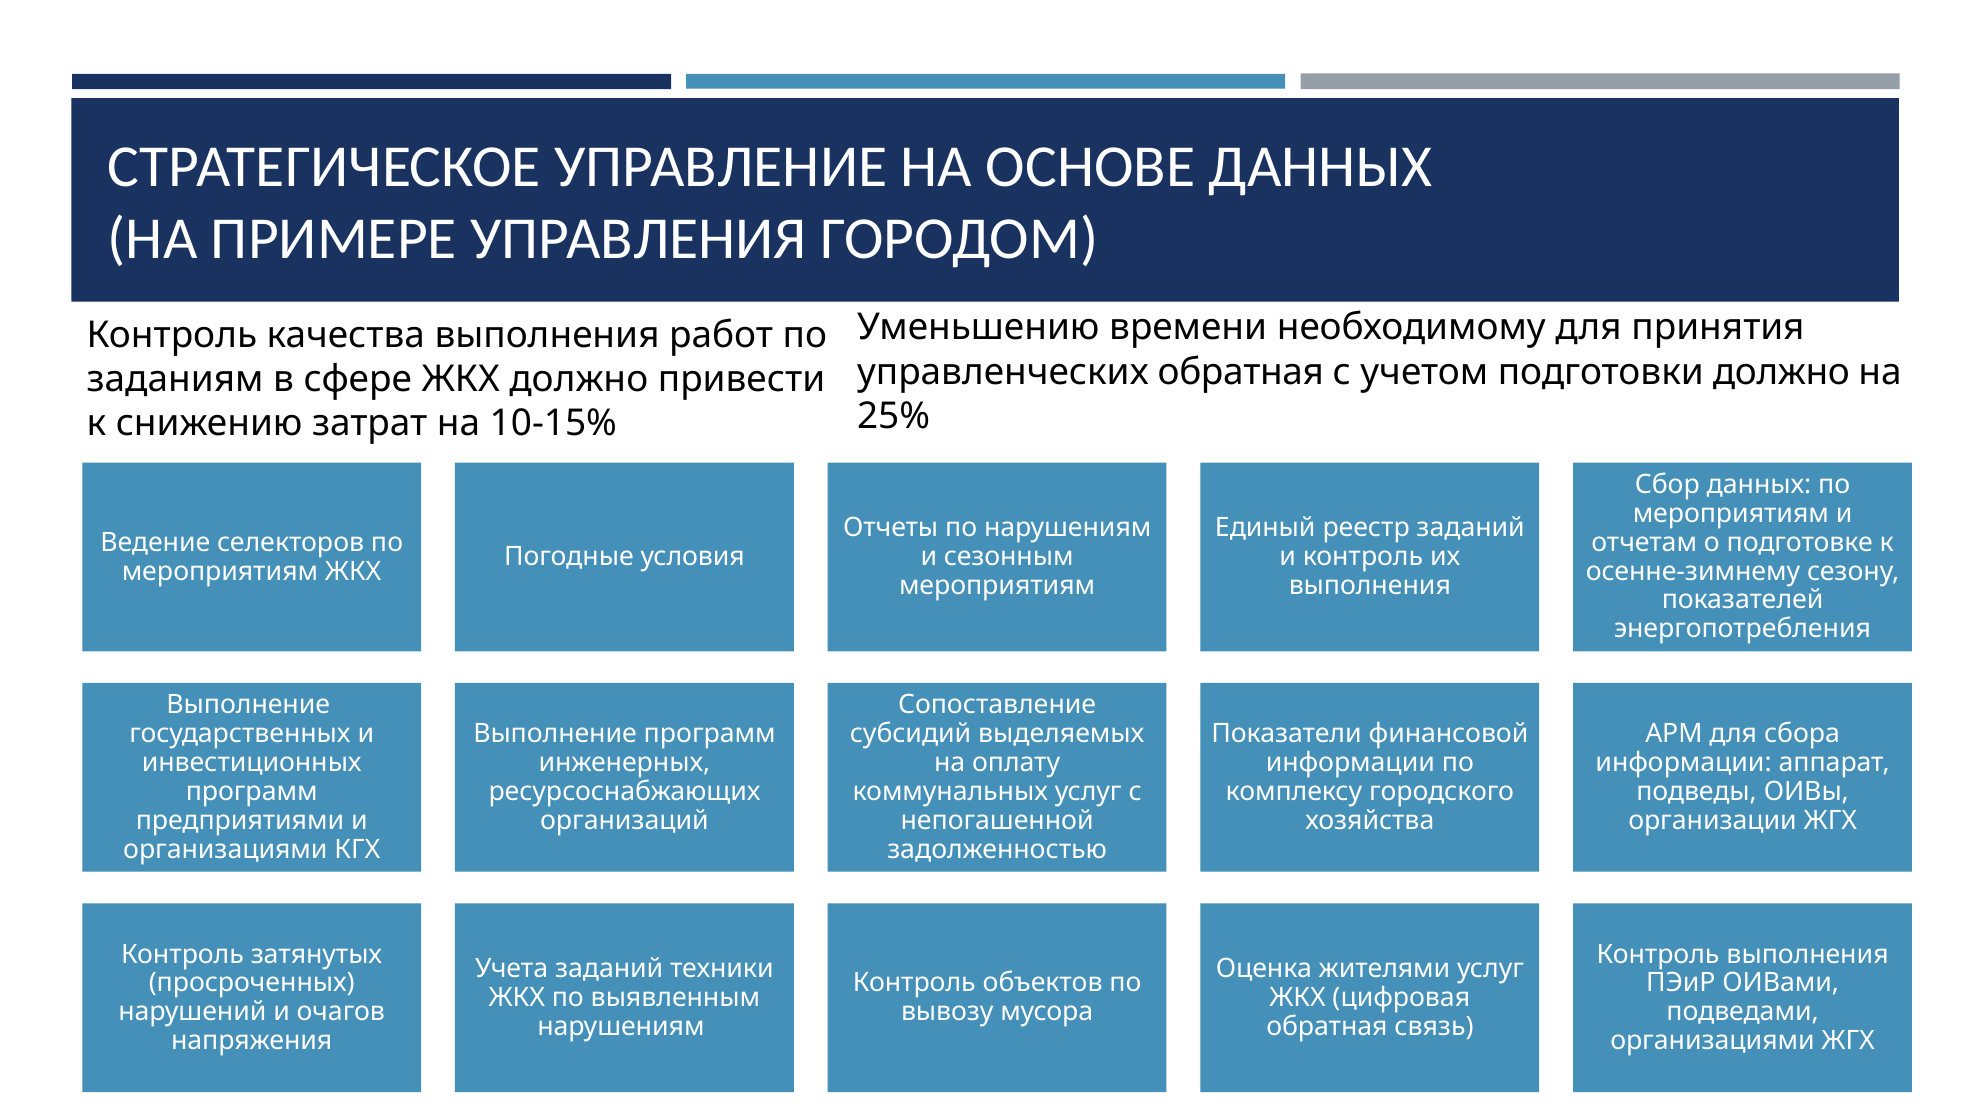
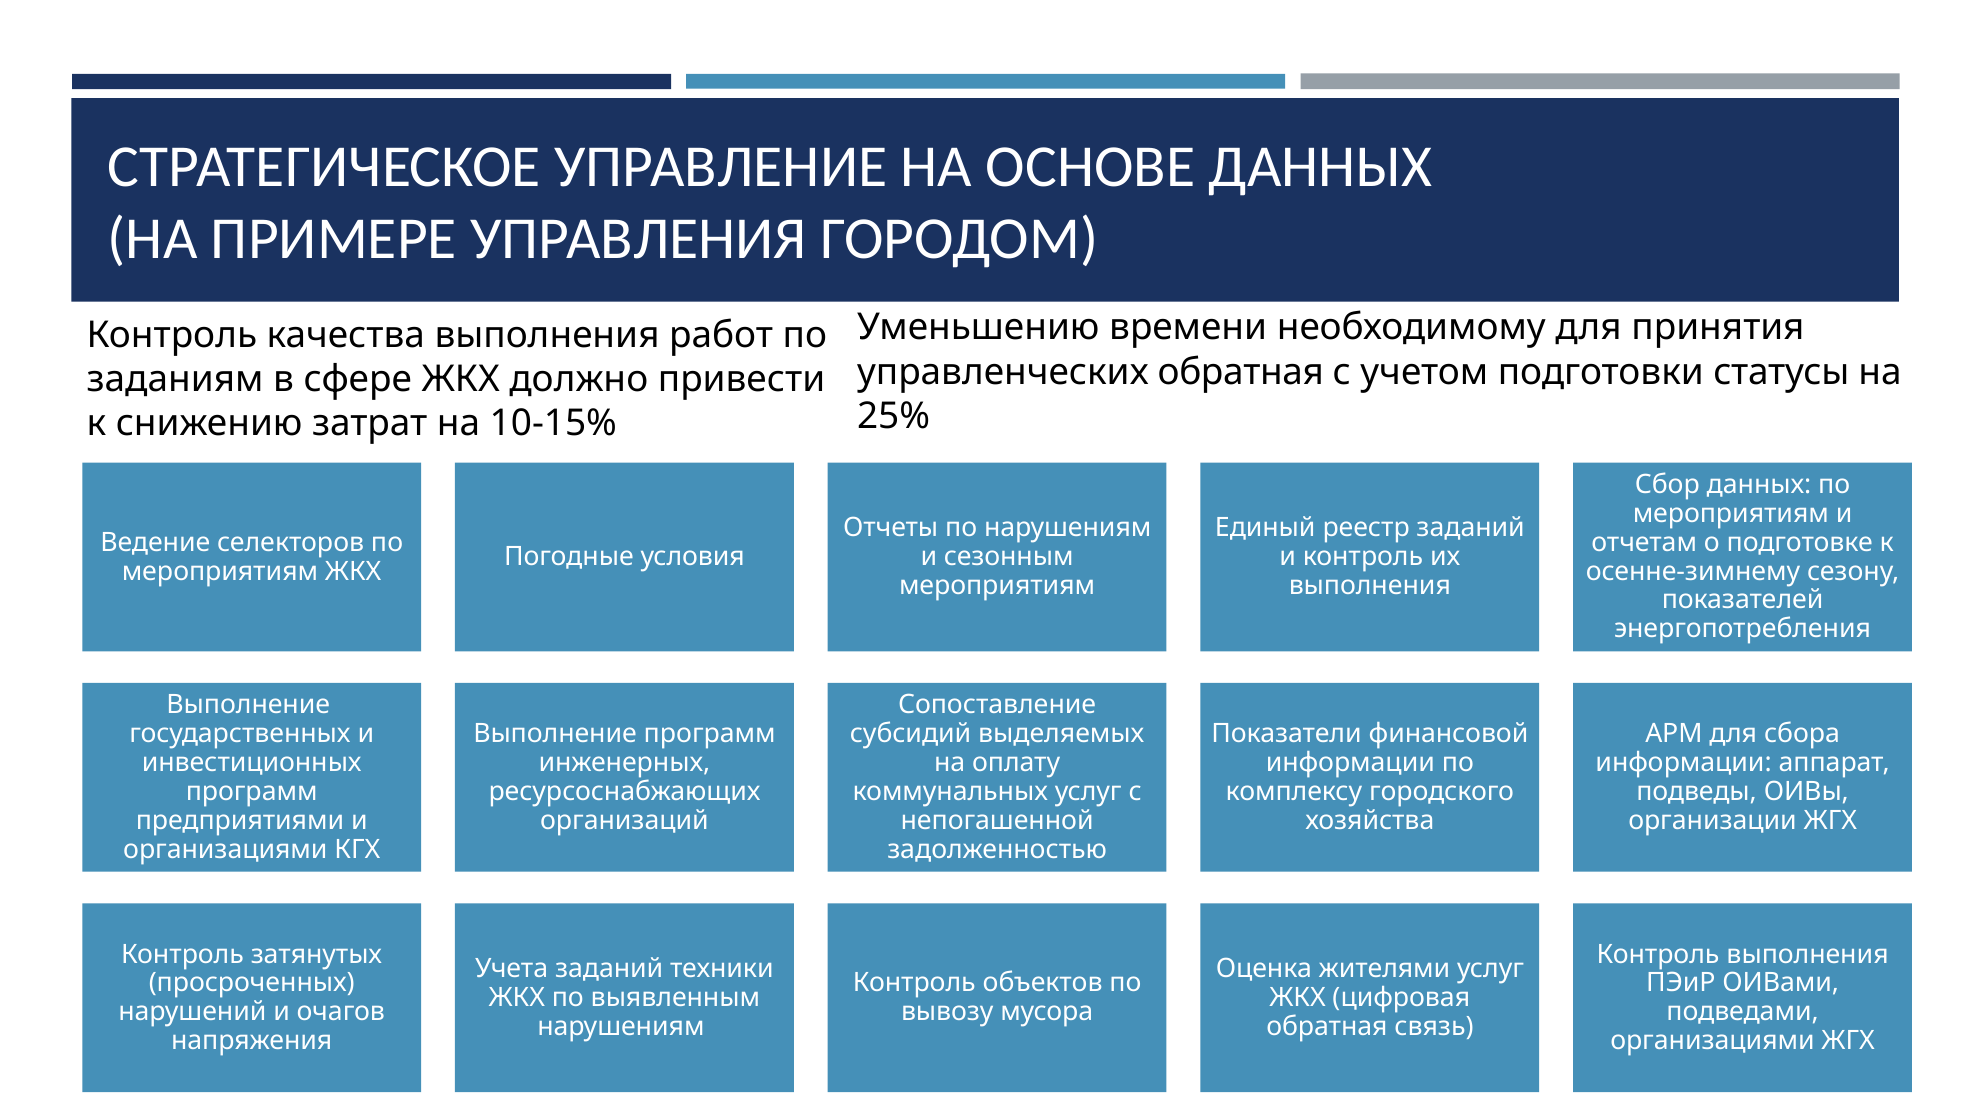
подготовки должно: должно -> статусы (1781, 372)
